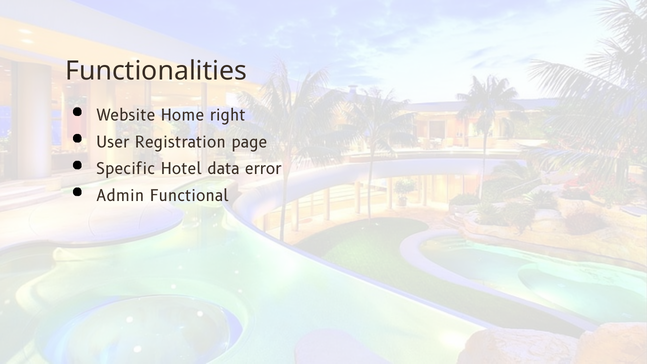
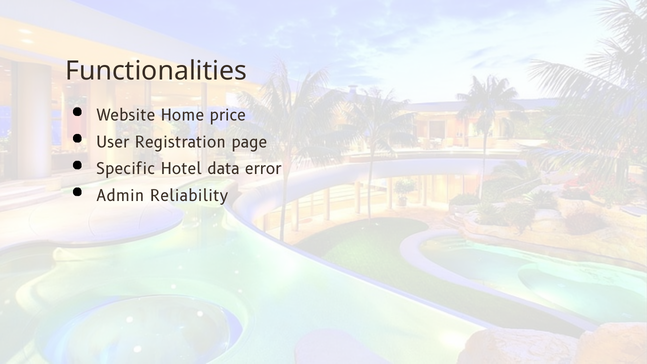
right: right -> price (228, 116)
Functional: Functional -> Reliability (189, 196)
